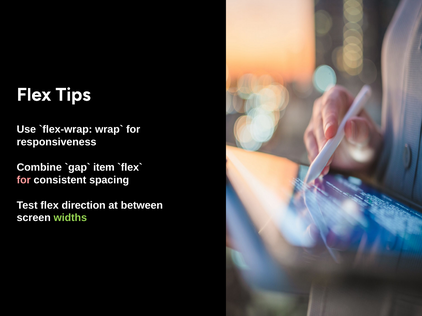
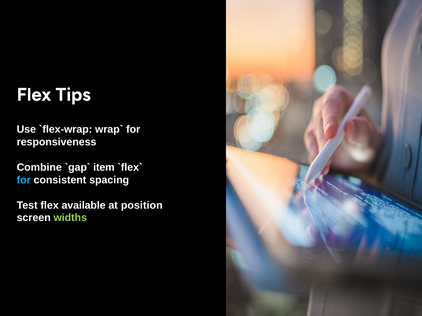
for colour: pink -> light blue (24, 180)
direction: direction -> available (84, 206)
between: between -> position (142, 206)
